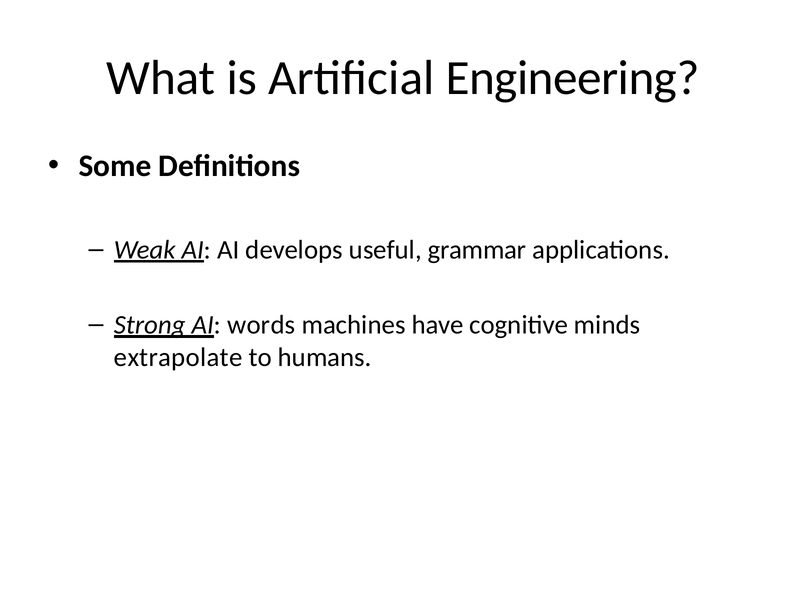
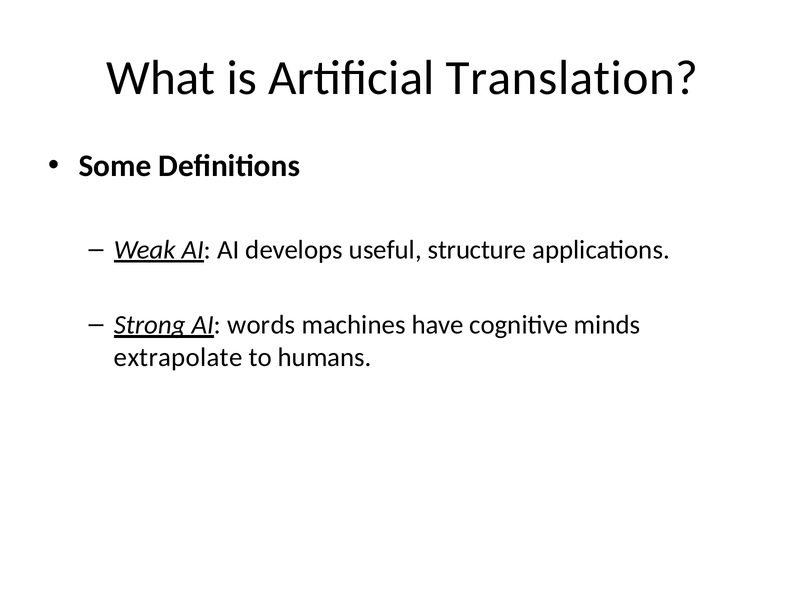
Engineering: Engineering -> Translation (572, 78)
grammar: grammar -> structure (477, 250)
